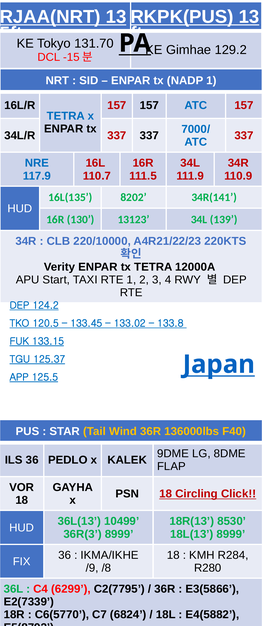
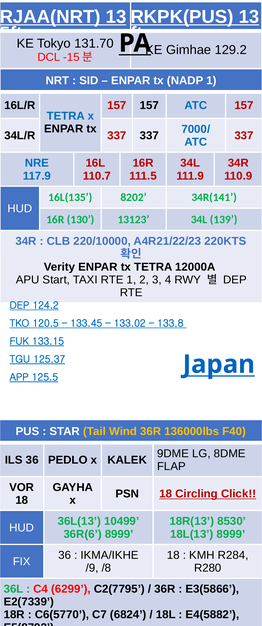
36R(3: 36R(3 -> 36R(6 (83, 535)
